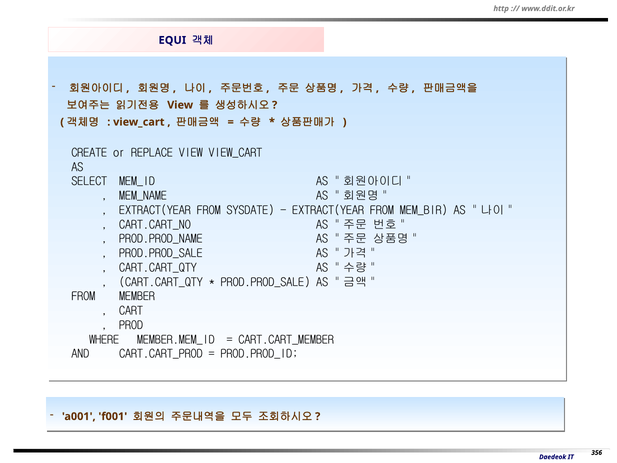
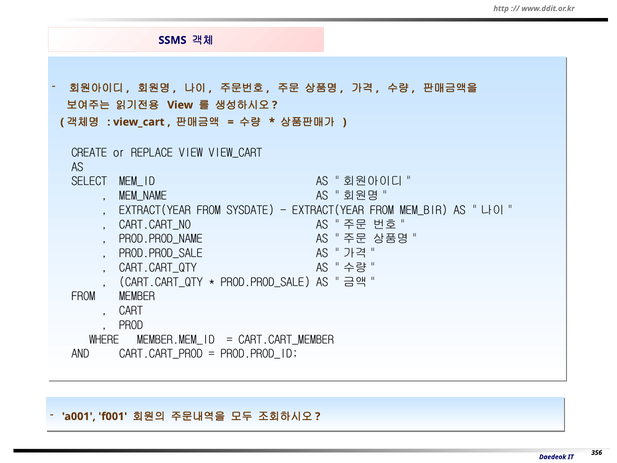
EQUI: EQUI -> SSMS (172, 40)
